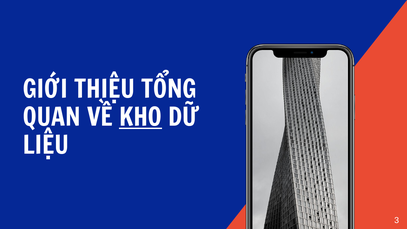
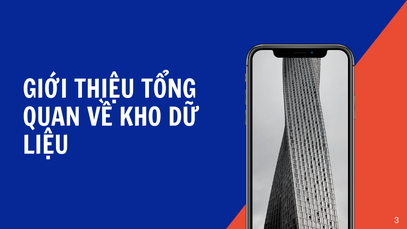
KHO underline: present -> none (141, 117)
